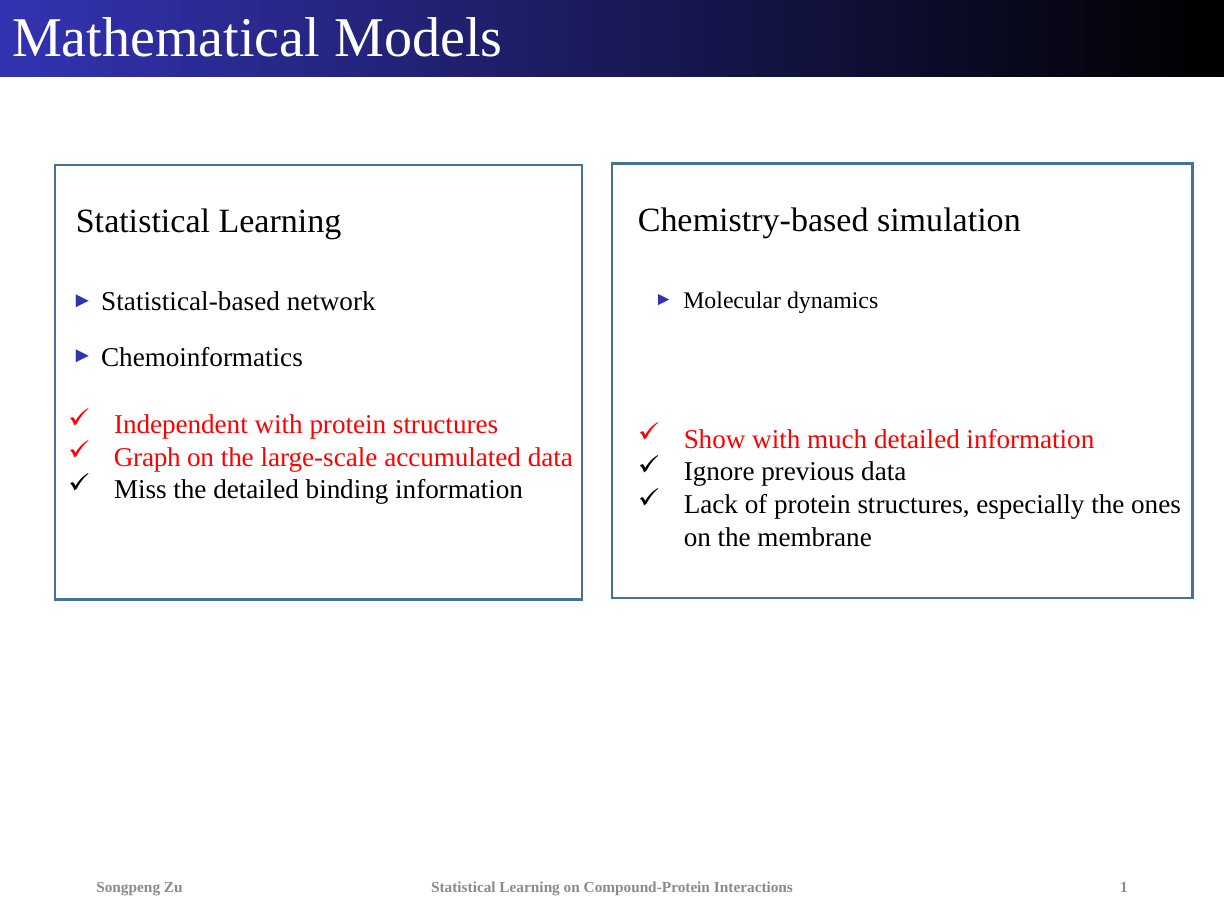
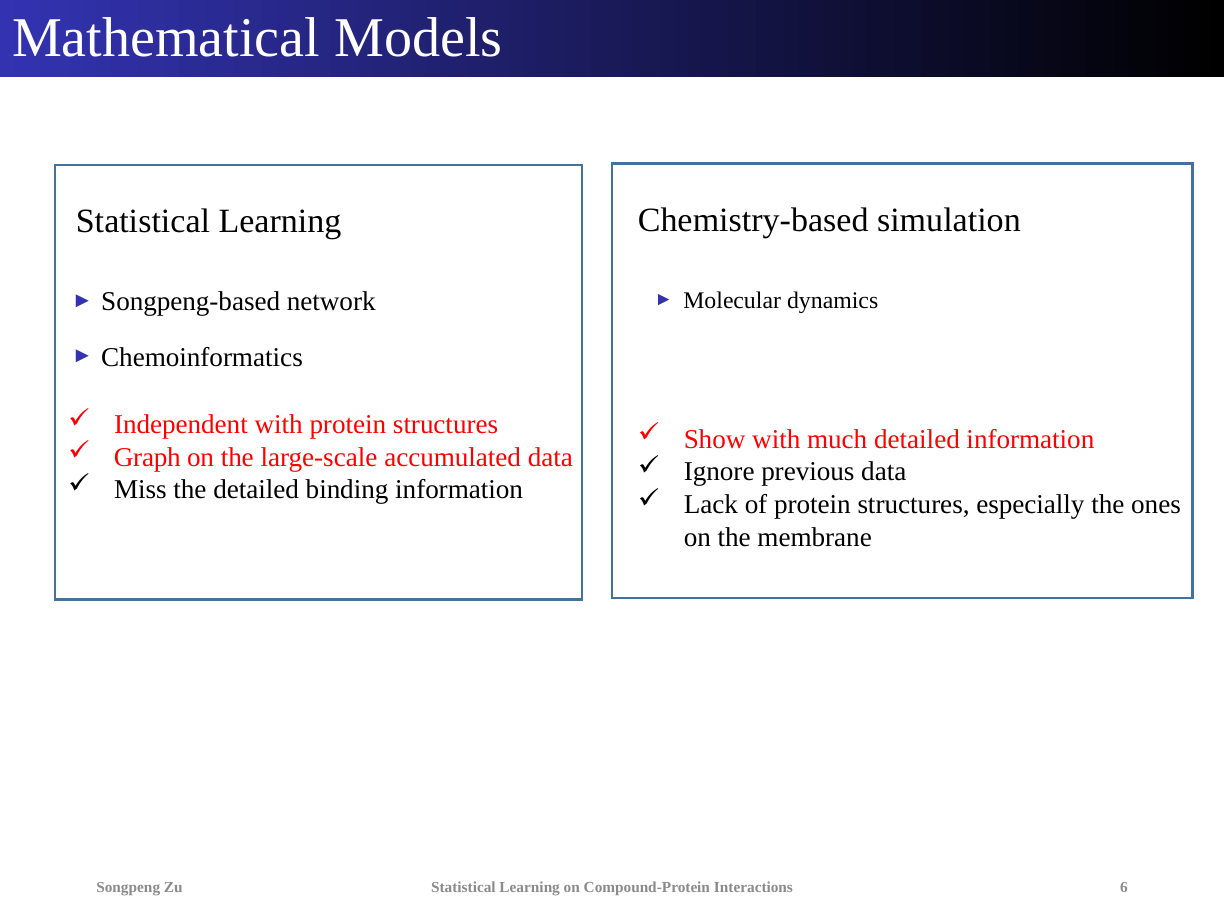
Statistical-based: Statistical-based -> Songpeng-based (191, 302)
1: 1 -> 6 (1124, 887)
